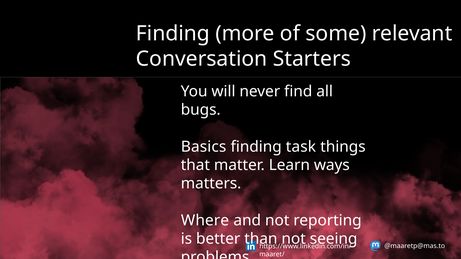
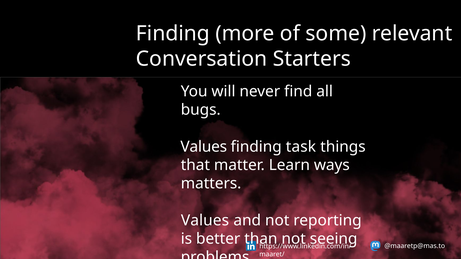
Basics: Basics -> Values (204, 147)
Where: Where -> Values (205, 221)
